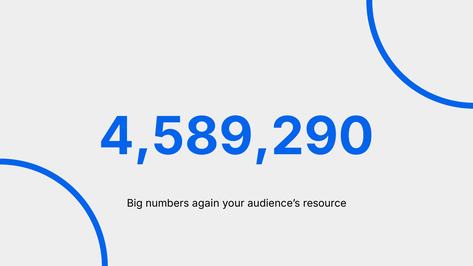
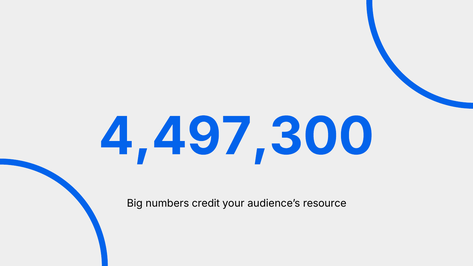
4,589,290: 4,589,290 -> 4,497,300 (236, 137)
again: again -> credit (206, 203)
